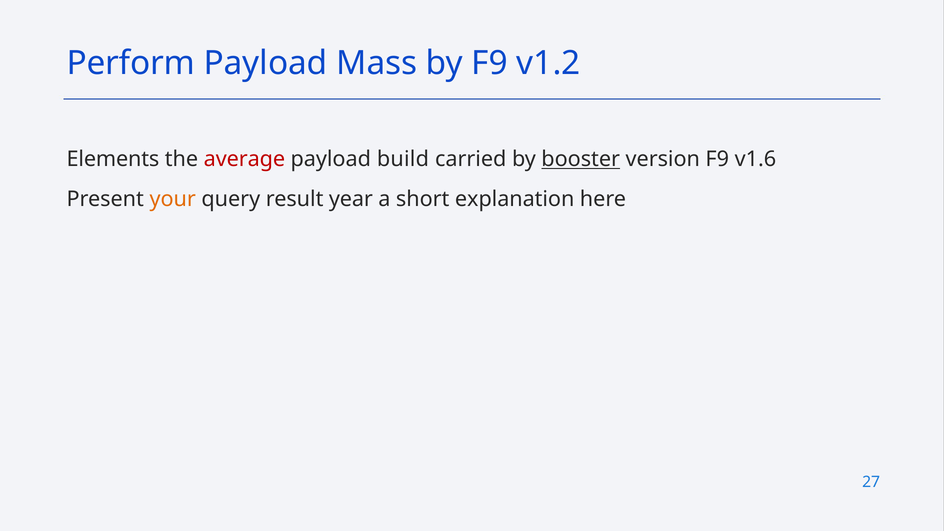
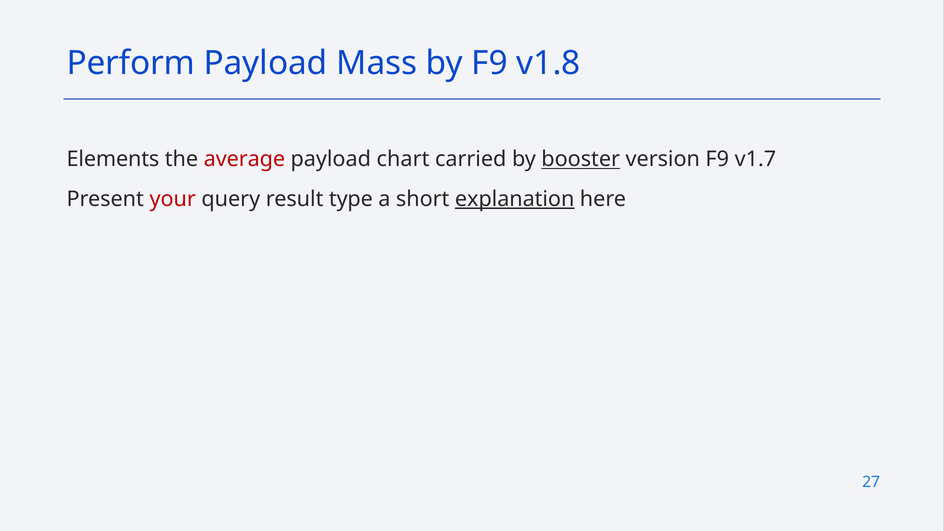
v1.2: v1.2 -> v1.8 (549, 63)
build: build -> chart (403, 159)
v1.6: v1.6 -> v1.7 (755, 159)
your colour: orange -> red (173, 199)
year: year -> type (351, 199)
explanation underline: none -> present (515, 199)
